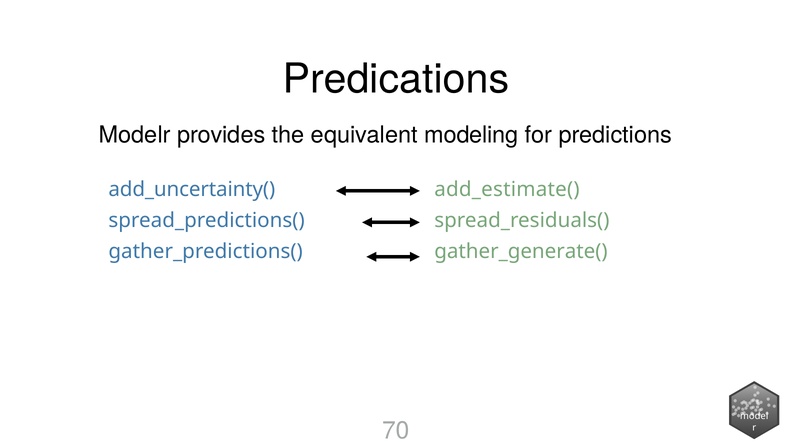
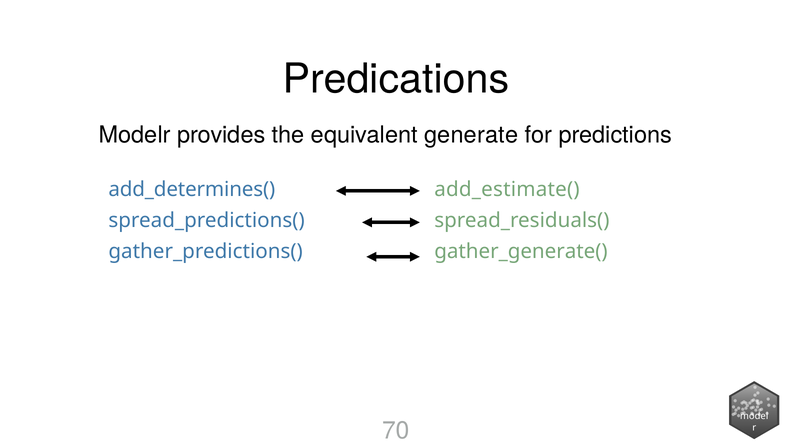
modeling: modeling -> generate (471, 135)
add_uncertainty(: add_uncertainty( -> add_determines( (192, 189)
